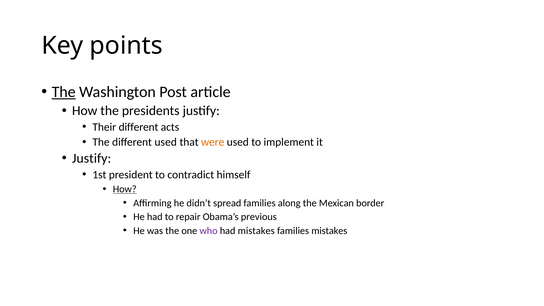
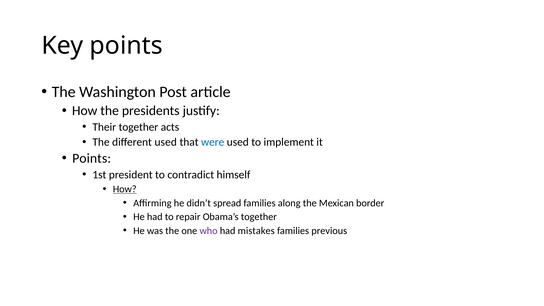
The underline: present -> none (64, 92)
Their different: different -> together (138, 127)
were colour: orange -> blue (213, 142)
Justify: Justify -> Points (92, 158)
Obama’s previous: previous -> together (259, 217)
families mistakes: mistakes -> previous (329, 231)
